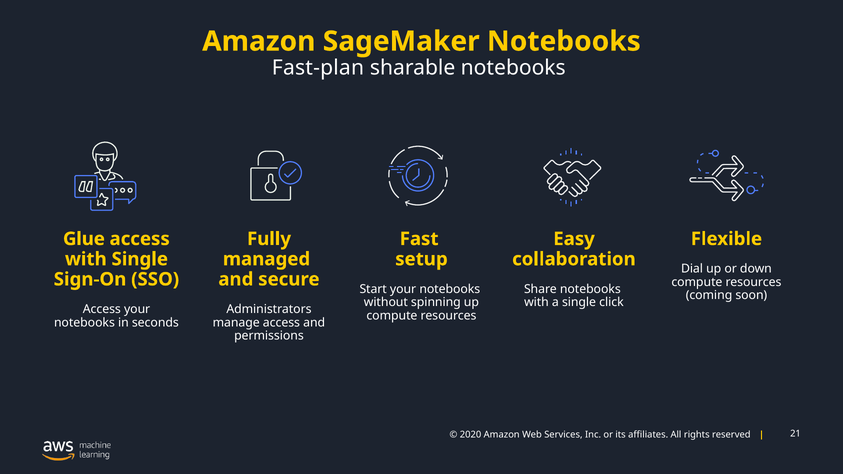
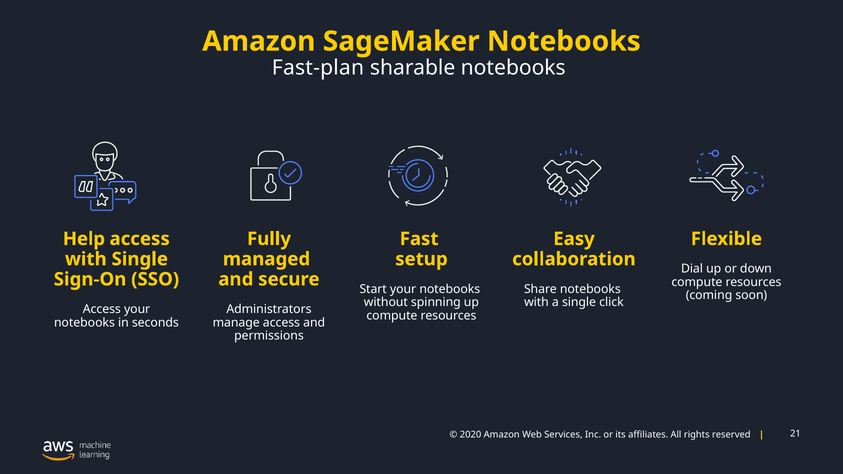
Glue: Glue -> Help (84, 239)
